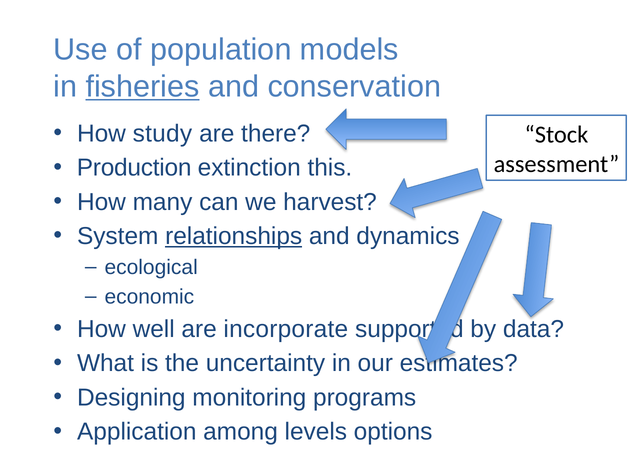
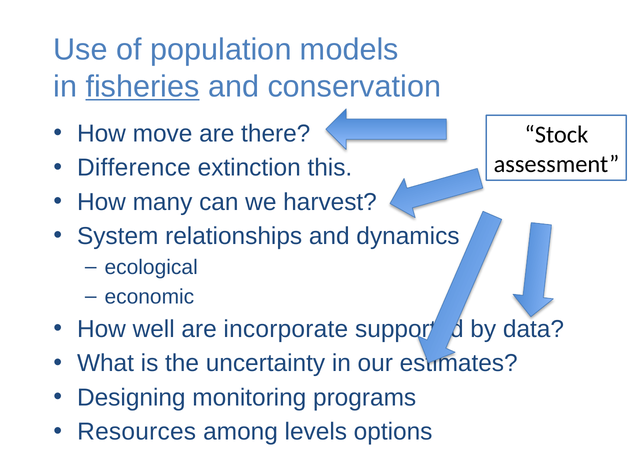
study: study -> move (163, 134)
Production: Production -> Difference (134, 168)
relationships underline: present -> none (234, 236)
Application: Application -> Resources (137, 432)
